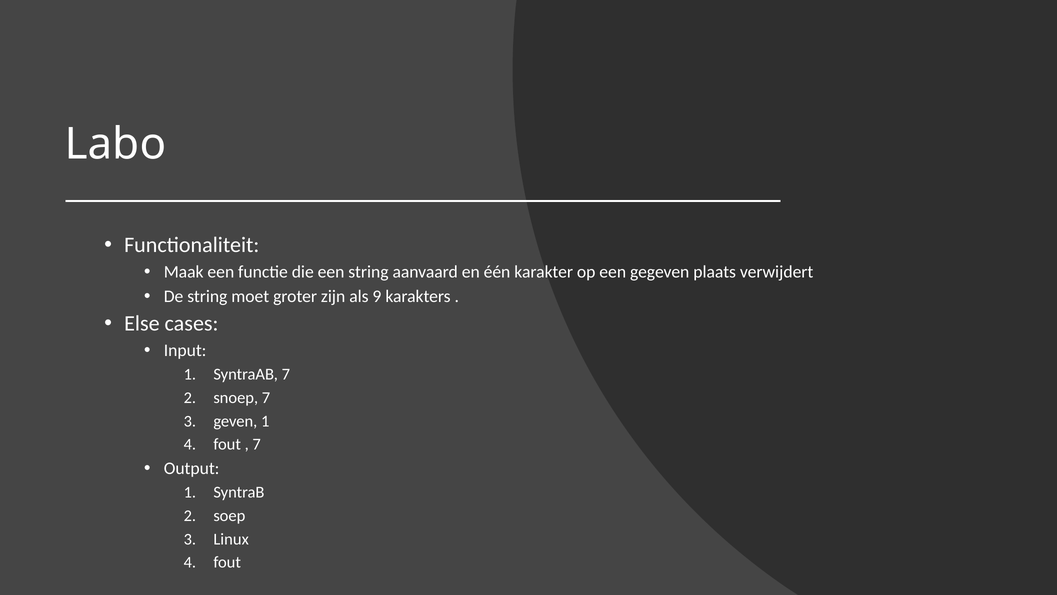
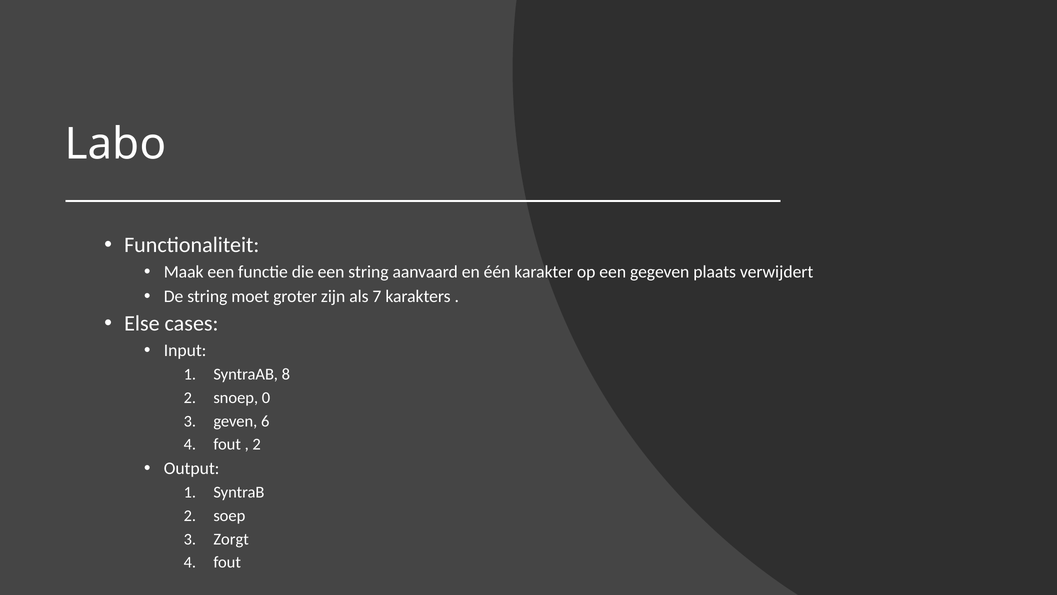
9: 9 -> 7 (377, 296)
SyntraAB 7: 7 -> 8 (286, 374)
snoep 7: 7 -> 0 (266, 397)
geven 1: 1 -> 6 (265, 421)
7: 7 -> 2 (257, 444)
Linux: Linux -> Zorgt (231, 539)
